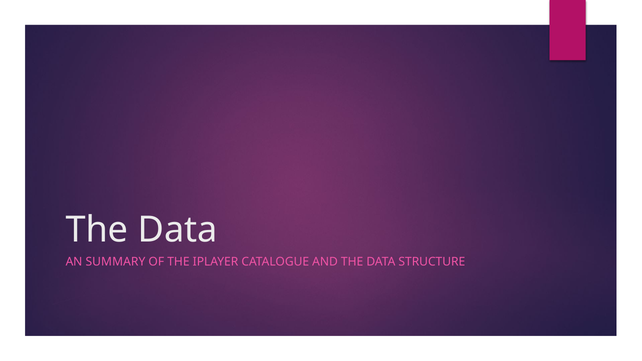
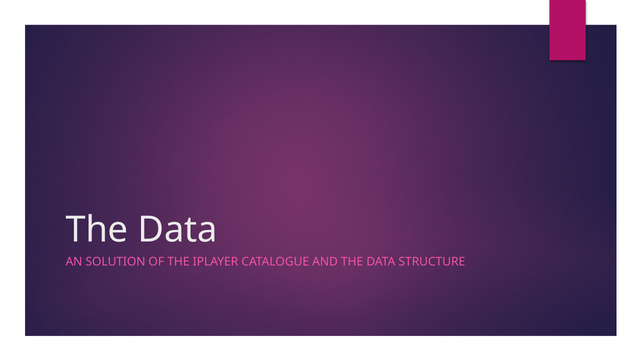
SUMMARY: SUMMARY -> SOLUTION (116, 262)
